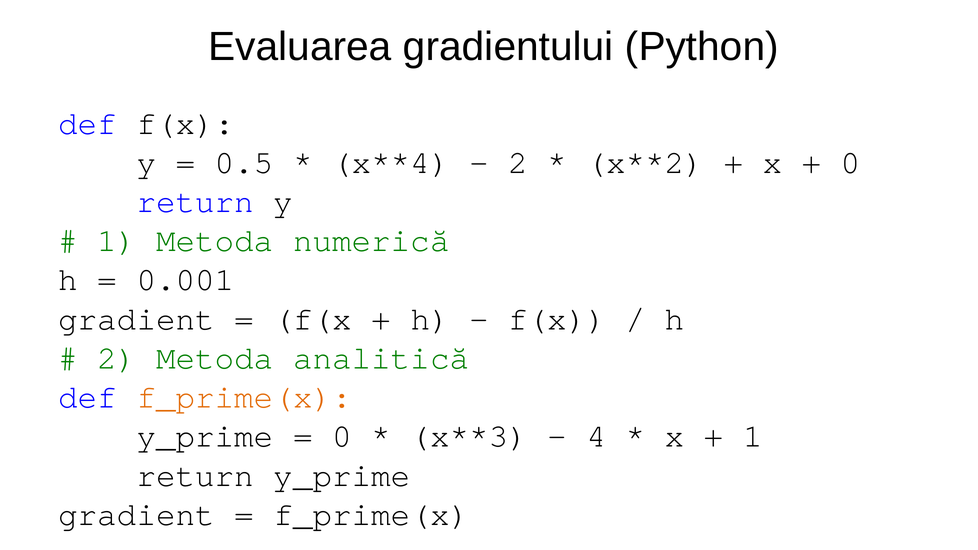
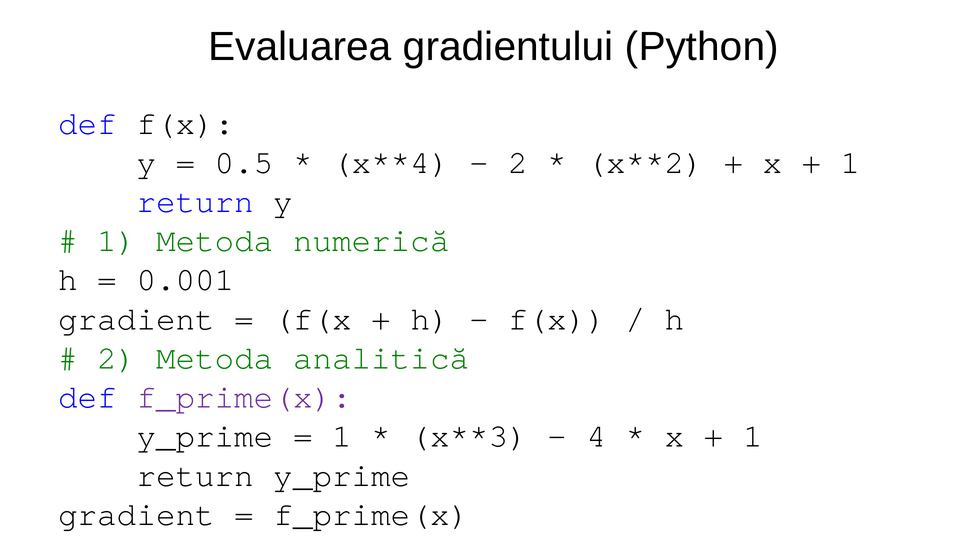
0: 0 -> 1 (851, 162)
f_prime(x colour: orange -> purple (244, 397)
0: 0 -> 1 (342, 436)
